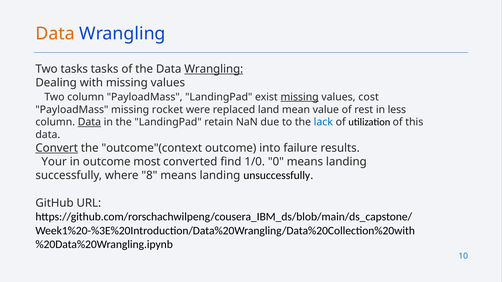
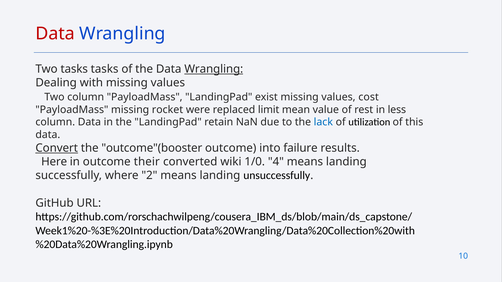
Data colour: orange -> red (55, 34)
missing underline: present -> none (300, 97)
land: land -> limit (269, 110)
Data underline: present -> none (89, 122)
outcome"(context: outcome"(context -> outcome"(booster (152, 148)
Your: Your -> Here (54, 162)
most: most -> their (147, 162)
find: find -> wiki (231, 162)
0: 0 -> 4 (276, 162)
8: 8 -> 2 (149, 176)
